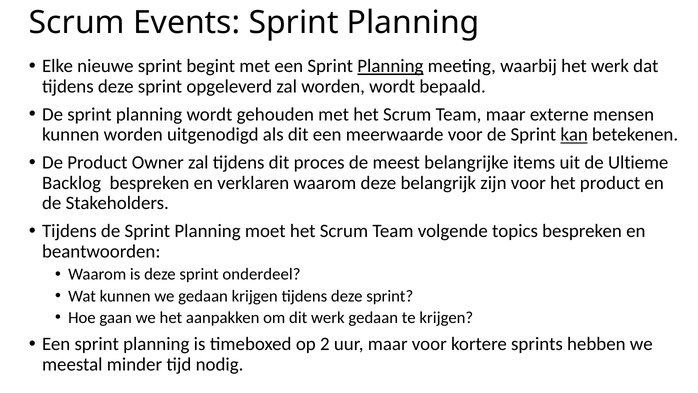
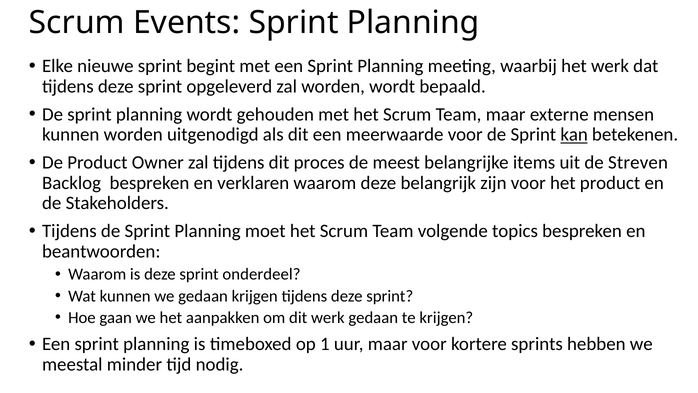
Planning underline: present -> none (390, 66)
Ultieme: Ultieme -> Streven (638, 162)
2: 2 -> 1 (325, 344)
